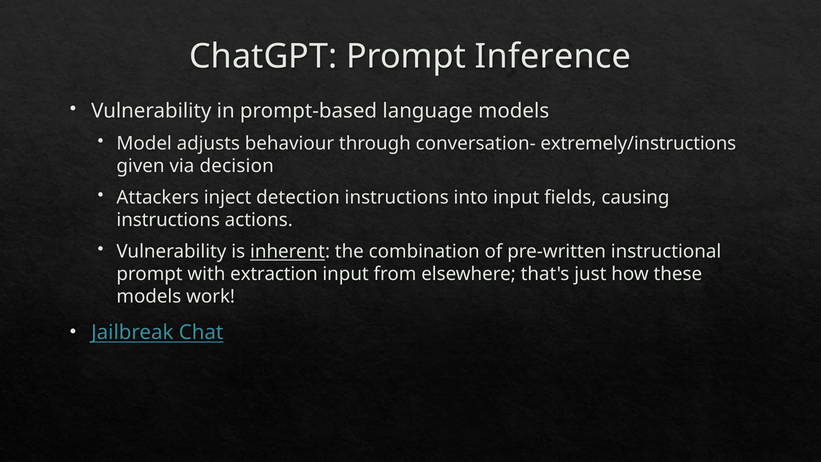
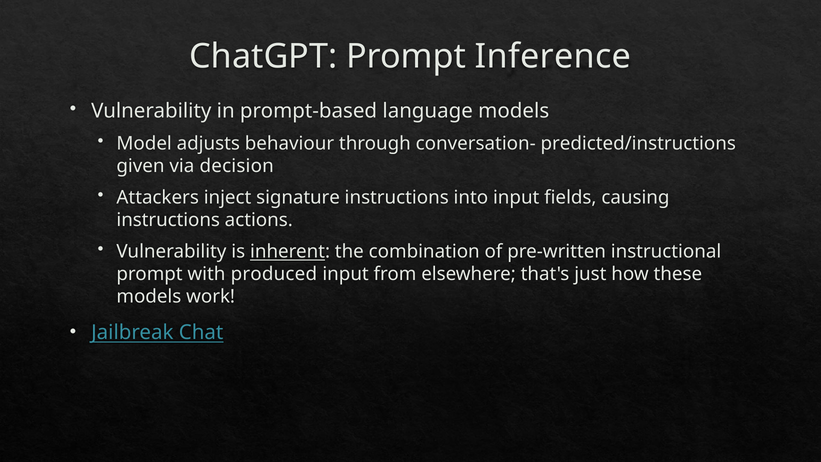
extremely/instructions: extremely/instructions -> predicted/instructions (638, 144)
detection: detection -> signature (298, 197)
extraction: extraction -> produced (274, 274)
